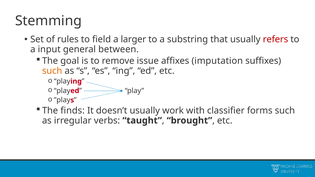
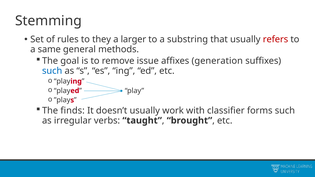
field: field -> they (102, 39)
input: input -> same (49, 49)
between: between -> methods (119, 49)
imputation: imputation -> generation (217, 61)
such colour: orange -> blue (52, 71)
